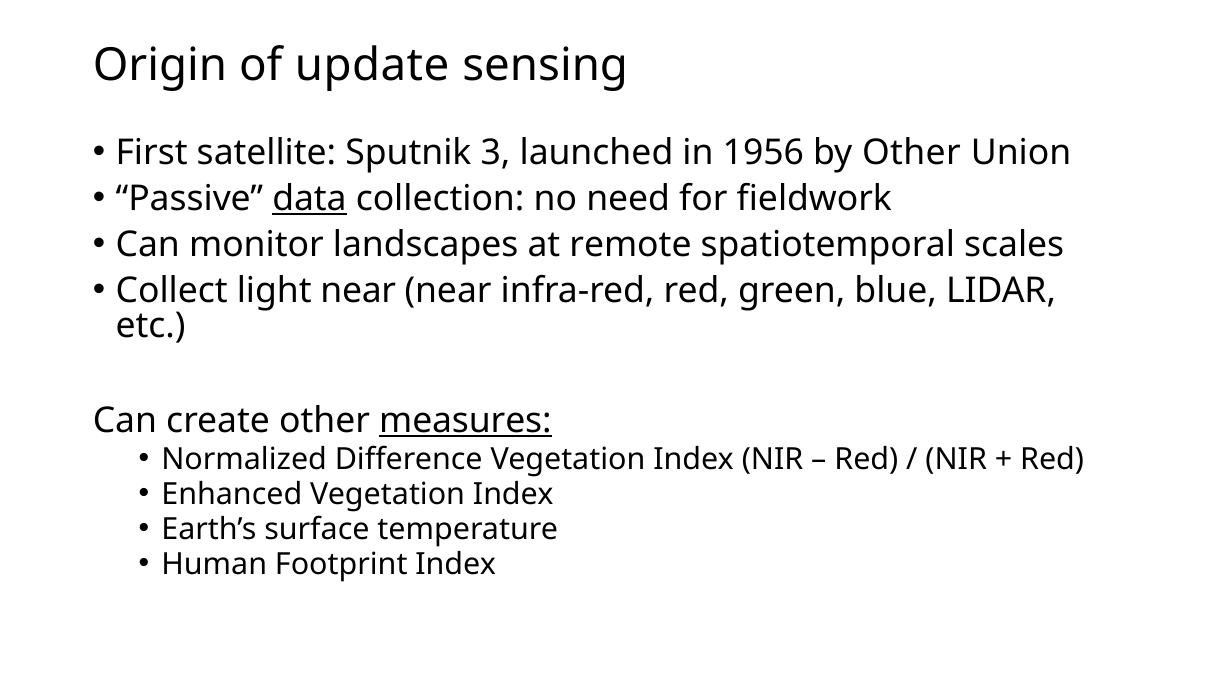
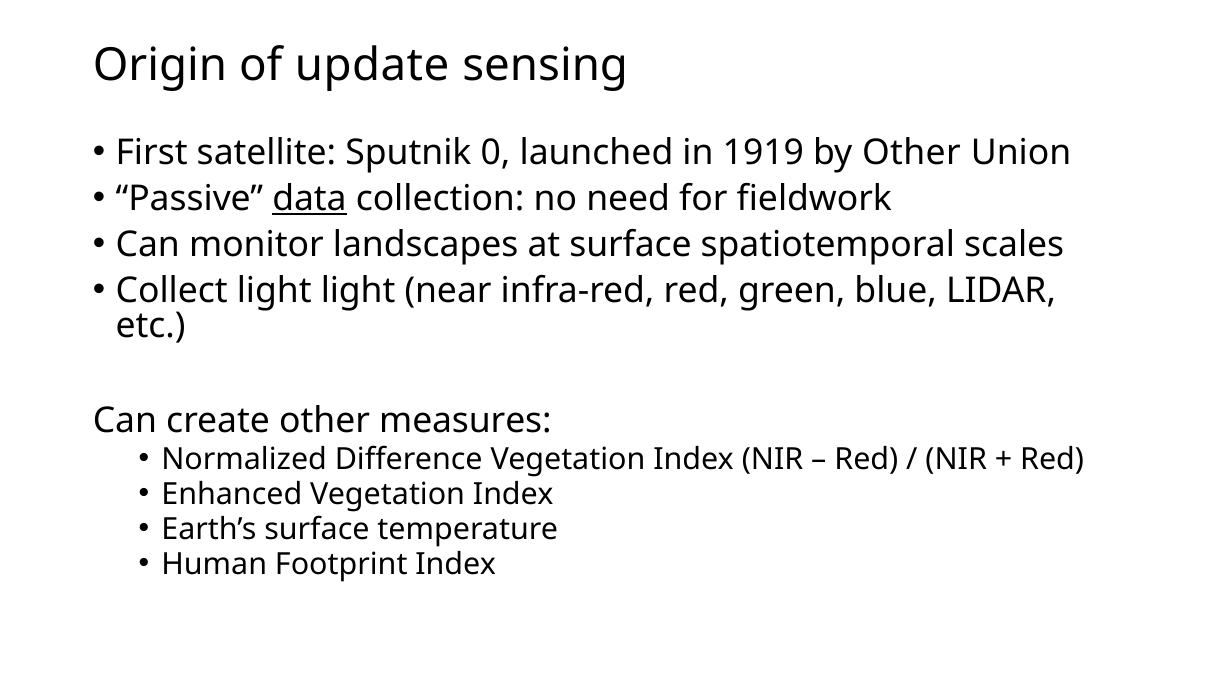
3: 3 -> 0 (496, 153)
1956: 1956 -> 1919 (763, 153)
at remote: remote -> surface (631, 245)
light near: near -> light (358, 291)
measures underline: present -> none (465, 421)
